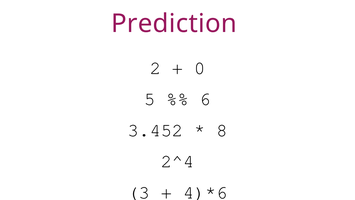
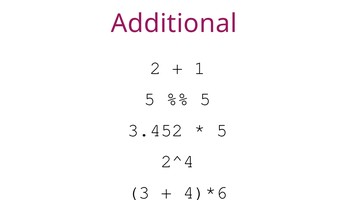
Prediction: Prediction -> Additional (174, 24)
0: 0 -> 1 (200, 68)
6: 6 -> 5 (205, 99)
8: 8 -> 5 (222, 130)
